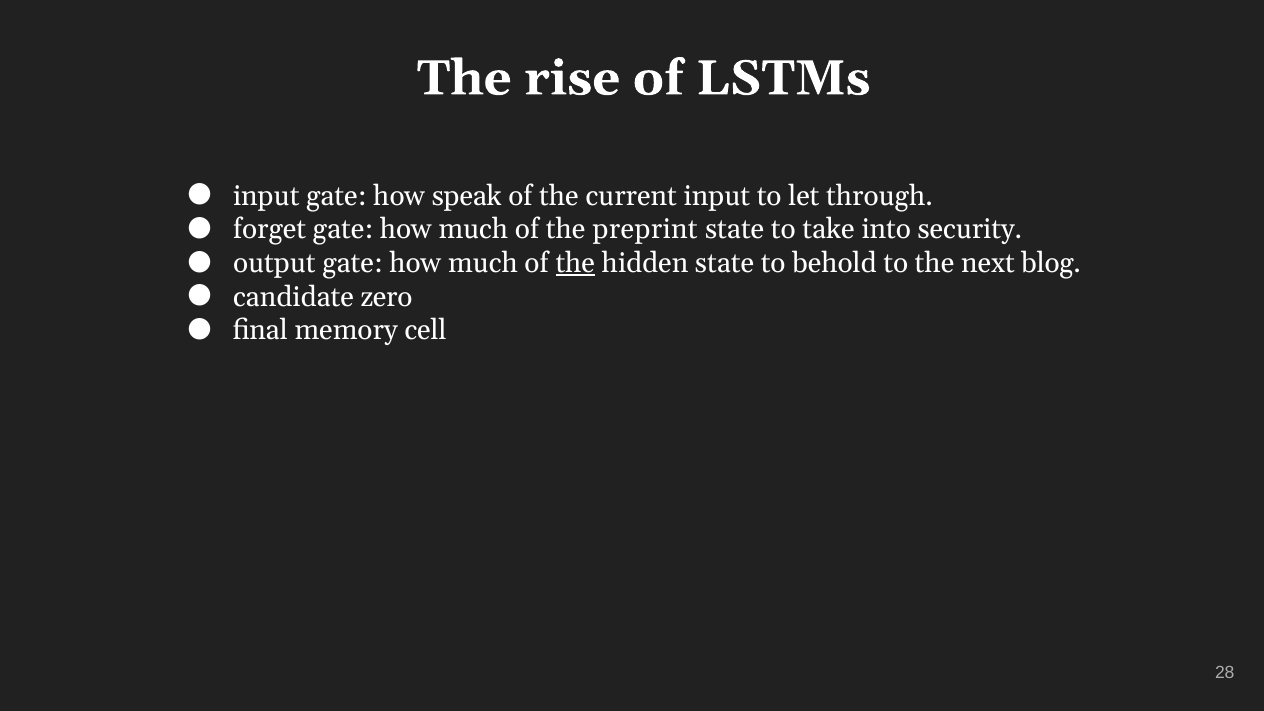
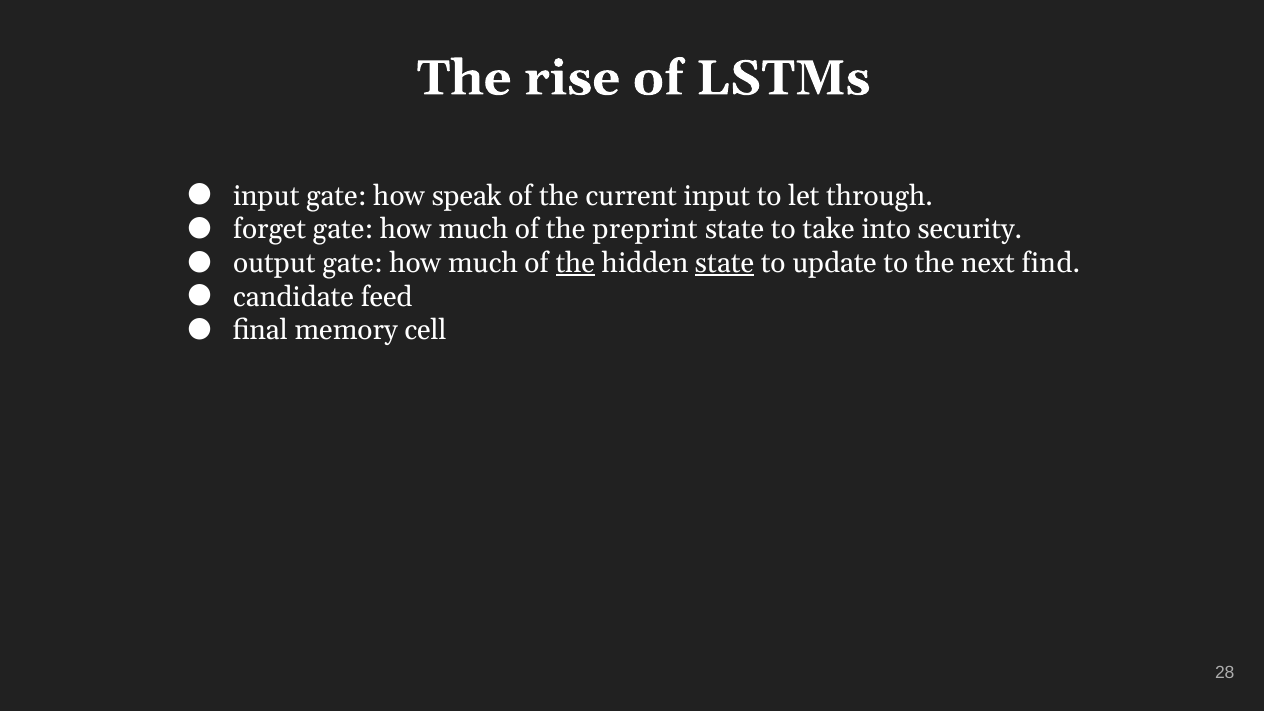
state underline: none -> present (725, 263)
behold: behold -> update (835, 263)
blog: blog -> find (1051, 263)
zero: zero -> feed (387, 297)
